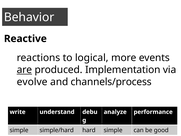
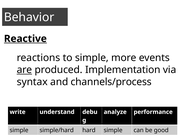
Reactive underline: none -> present (25, 39)
to logical: logical -> simple (92, 58)
evolve: evolve -> syntax (32, 82)
